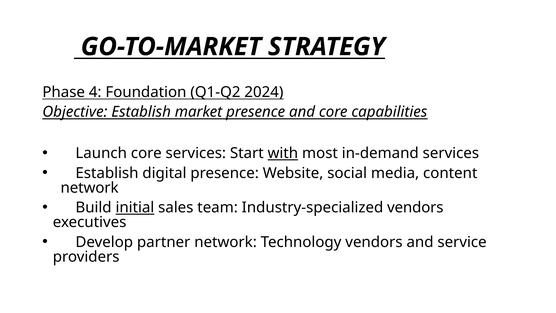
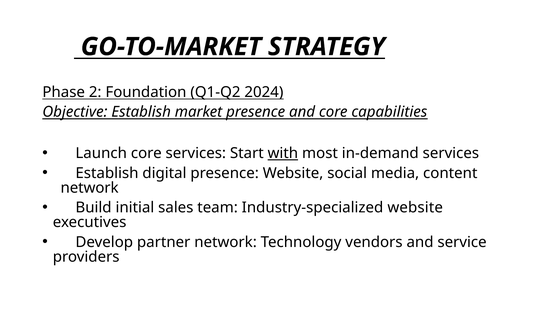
4: 4 -> 2 (95, 92)
initial underline: present -> none (135, 207)
Industry-specialized vendors: vendors -> website (415, 207)
